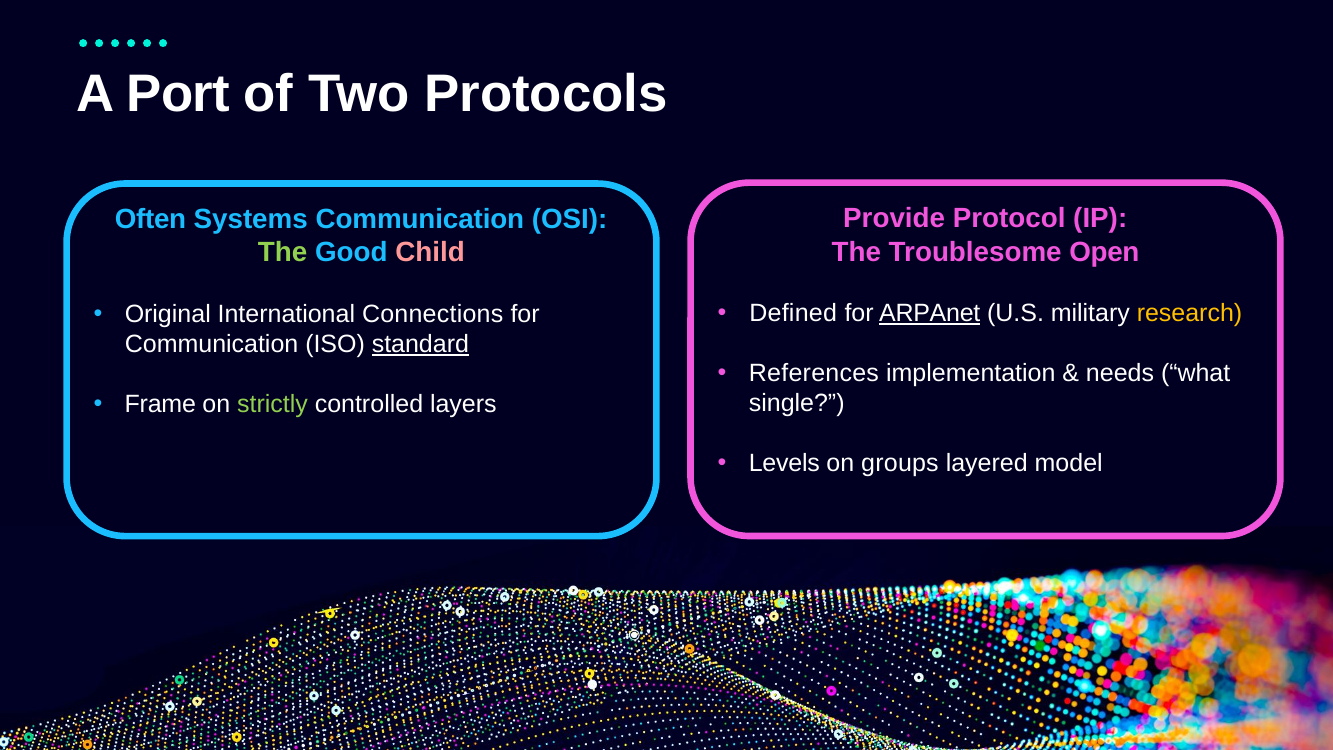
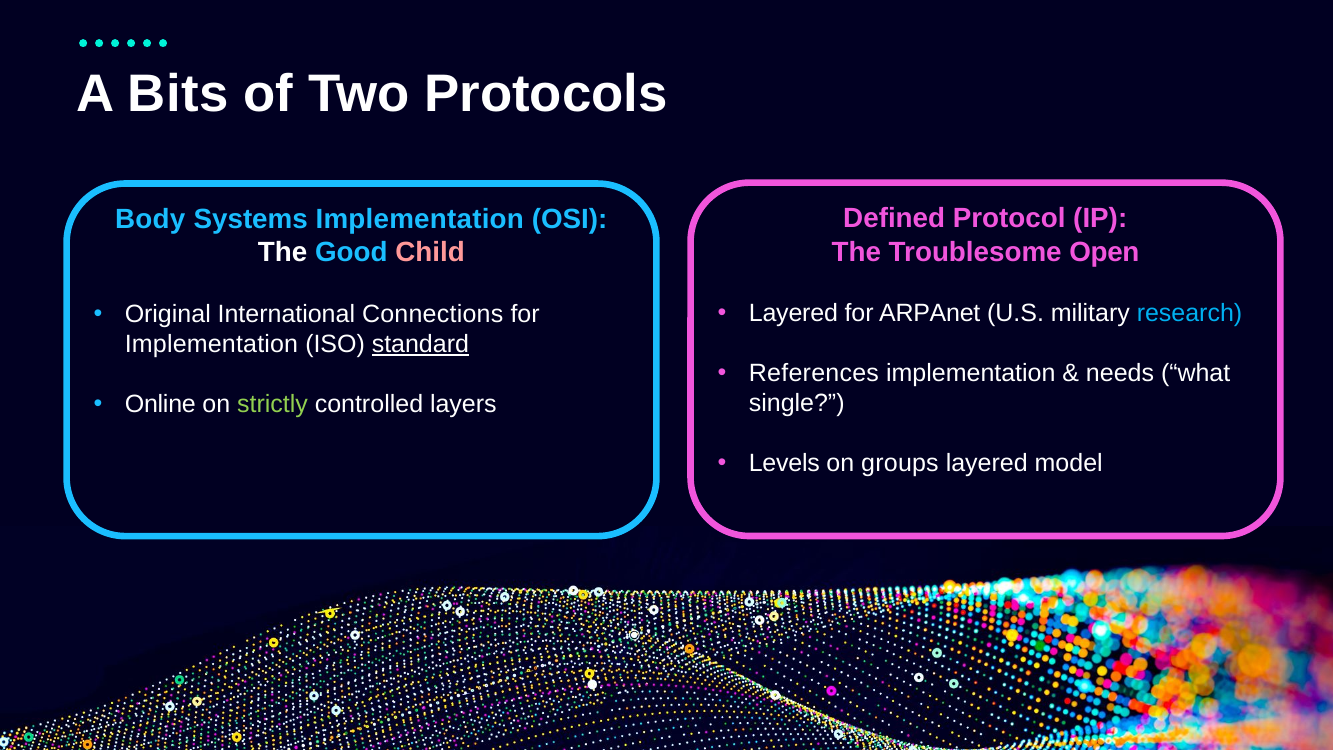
Port: Port -> Bits (178, 94)
Provide: Provide -> Defined (894, 218)
Often: Often -> Body (150, 219)
Systems Communication: Communication -> Implementation (420, 219)
The colour: light green -> white (283, 253)
Defined: Defined -> Layered (793, 313)
ARPAnet underline: present -> none (930, 313)
research colour: yellow -> light blue (1190, 313)
Communication: Communication -> Implementation (211, 344)
Frame: Frame -> Online (160, 404)
